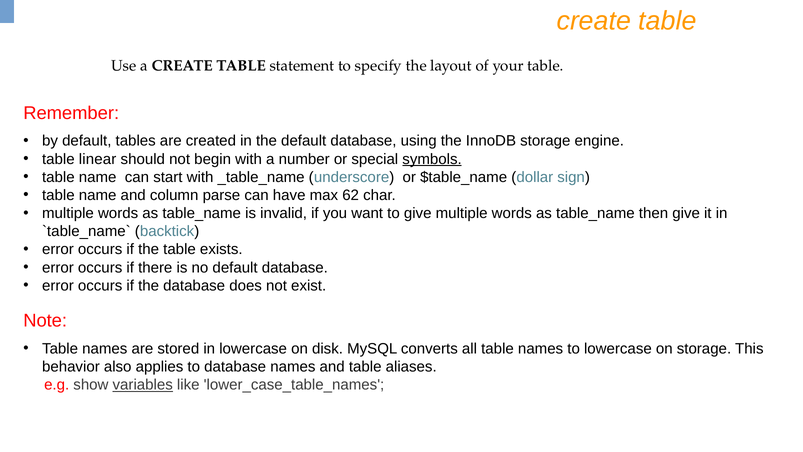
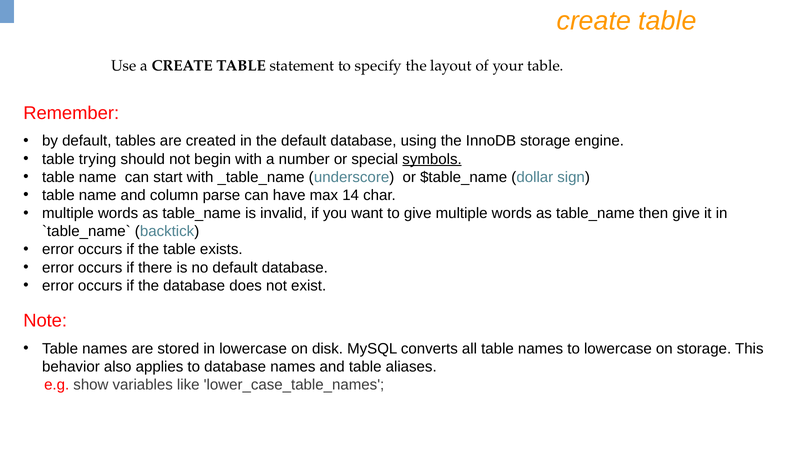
linear: linear -> trying (98, 159)
62: 62 -> 14 (351, 195)
variables underline: present -> none (143, 385)
